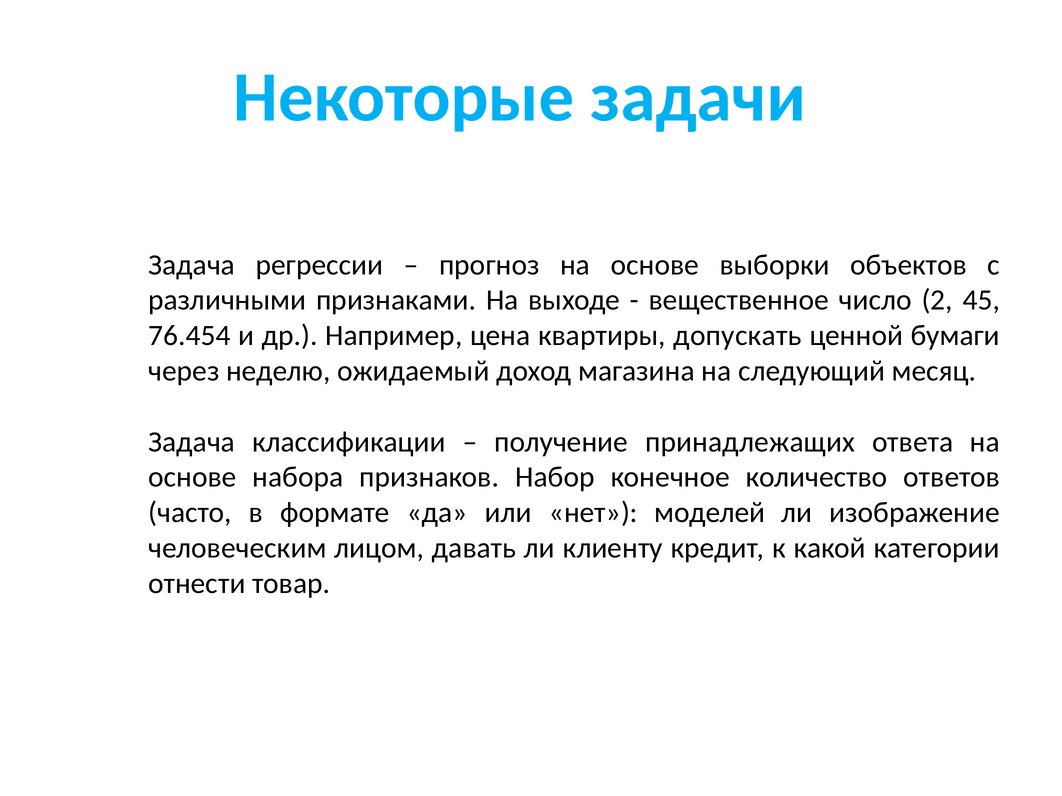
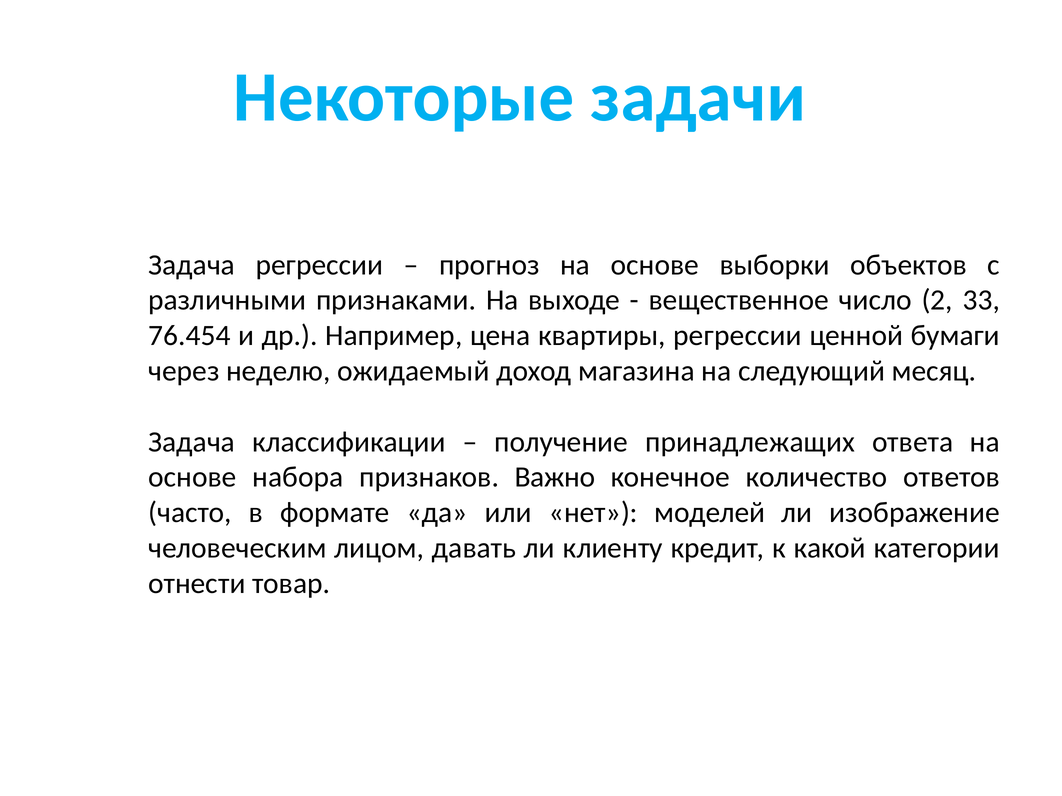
45: 45 -> 33 (981, 300)
квартиры допускать: допускать -> регрессии (738, 336)
Набор: Набор -> Важно (555, 477)
